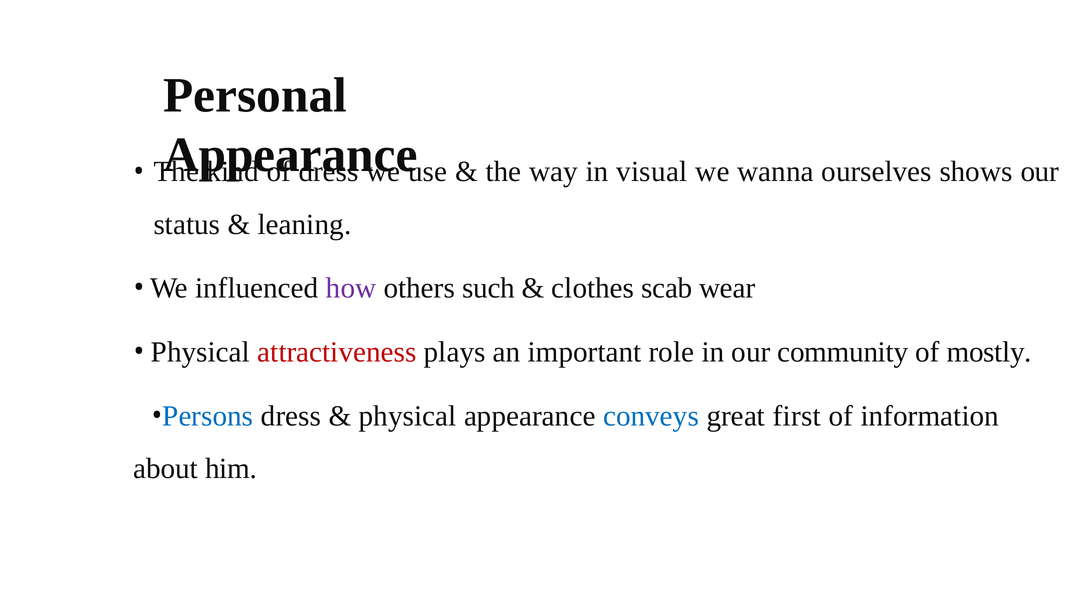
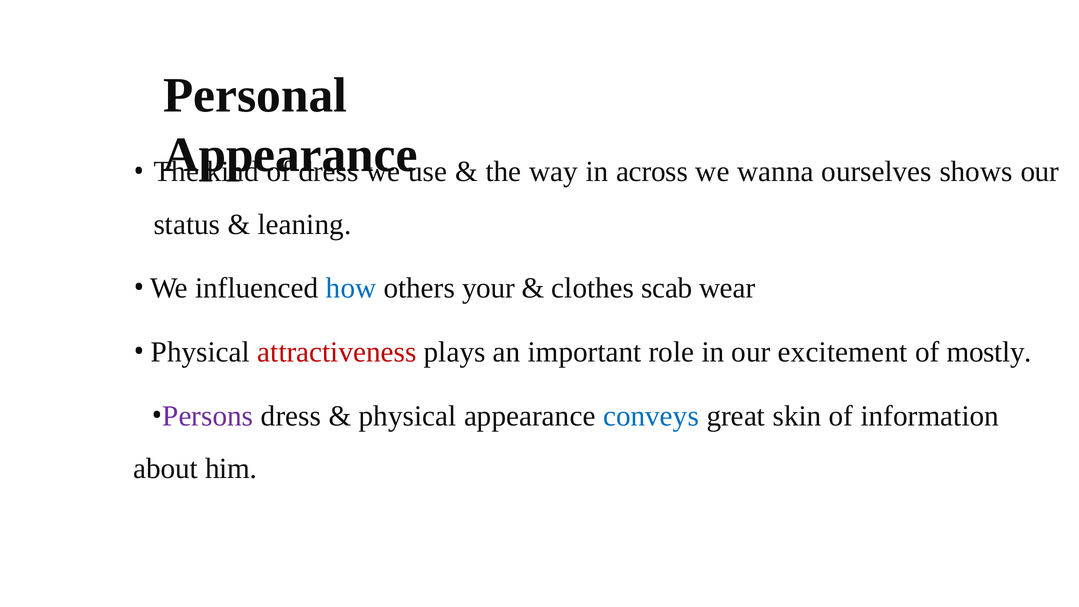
visual: visual -> across (652, 172)
how colour: purple -> blue (351, 288)
such: such -> your (488, 288)
community: community -> excitement (843, 352)
Persons colour: blue -> purple (208, 416)
first: first -> skin (797, 416)
